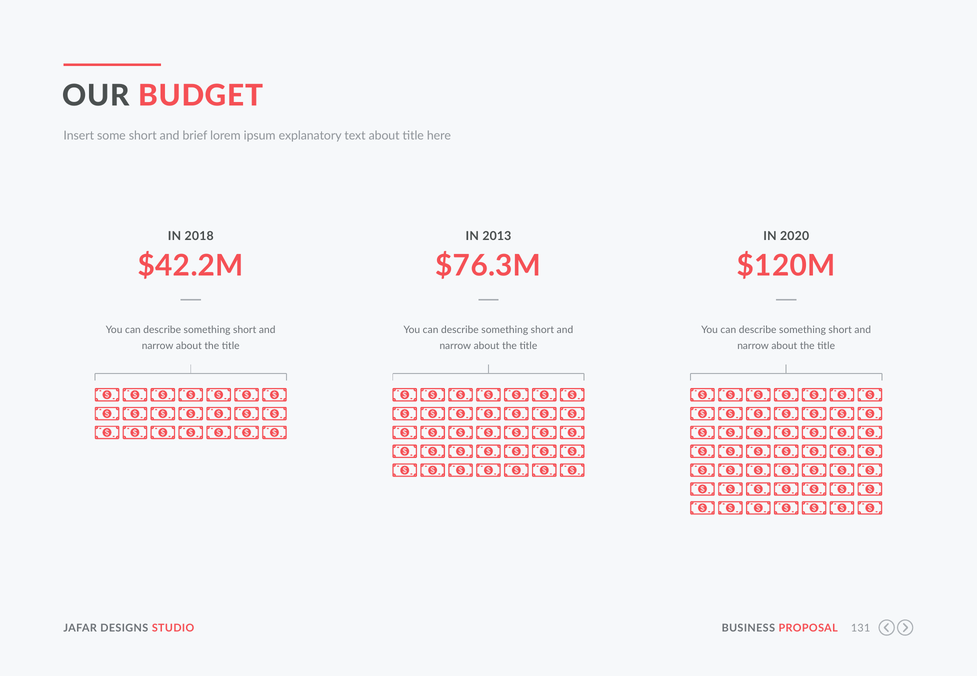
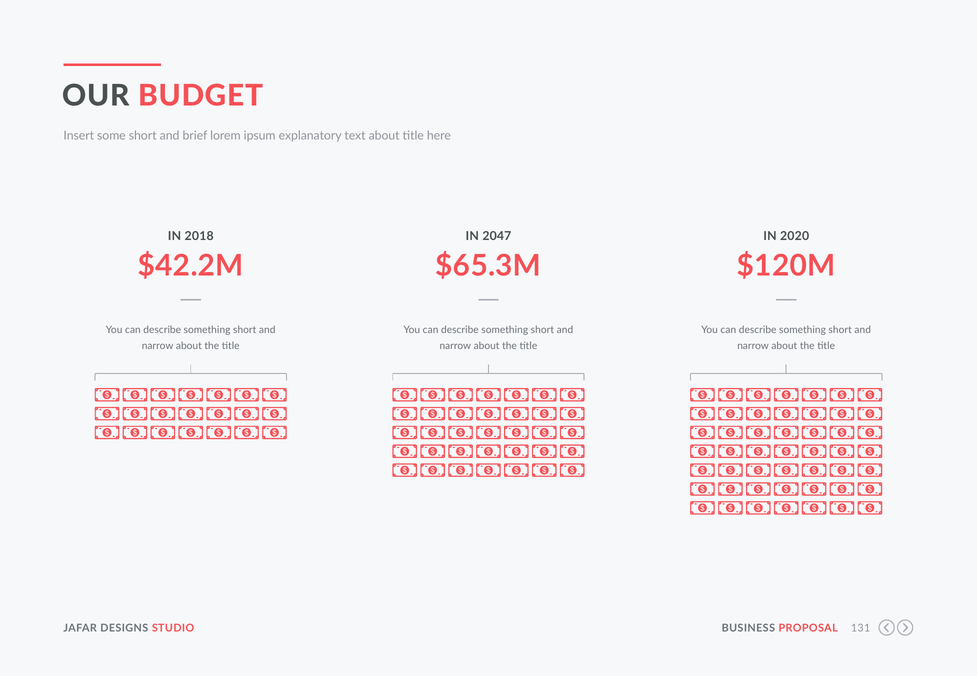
2013: 2013 -> 2047 (497, 236)
$76.3M: $76.3M -> $65.3M (488, 266)
